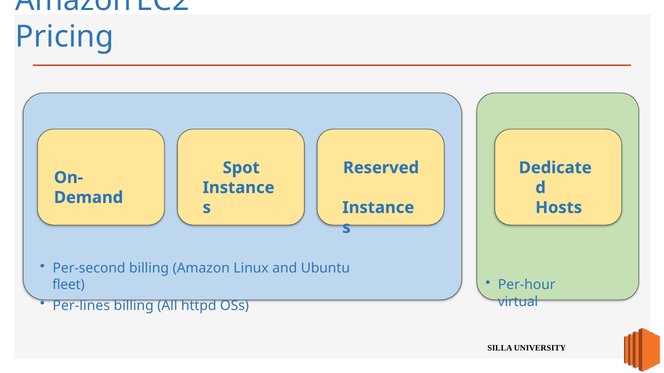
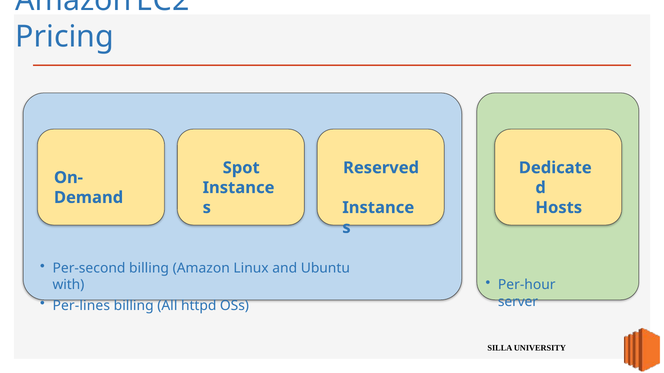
fleet: fleet -> with (68, 285)
virtual: virtual -> server (518, 302)
